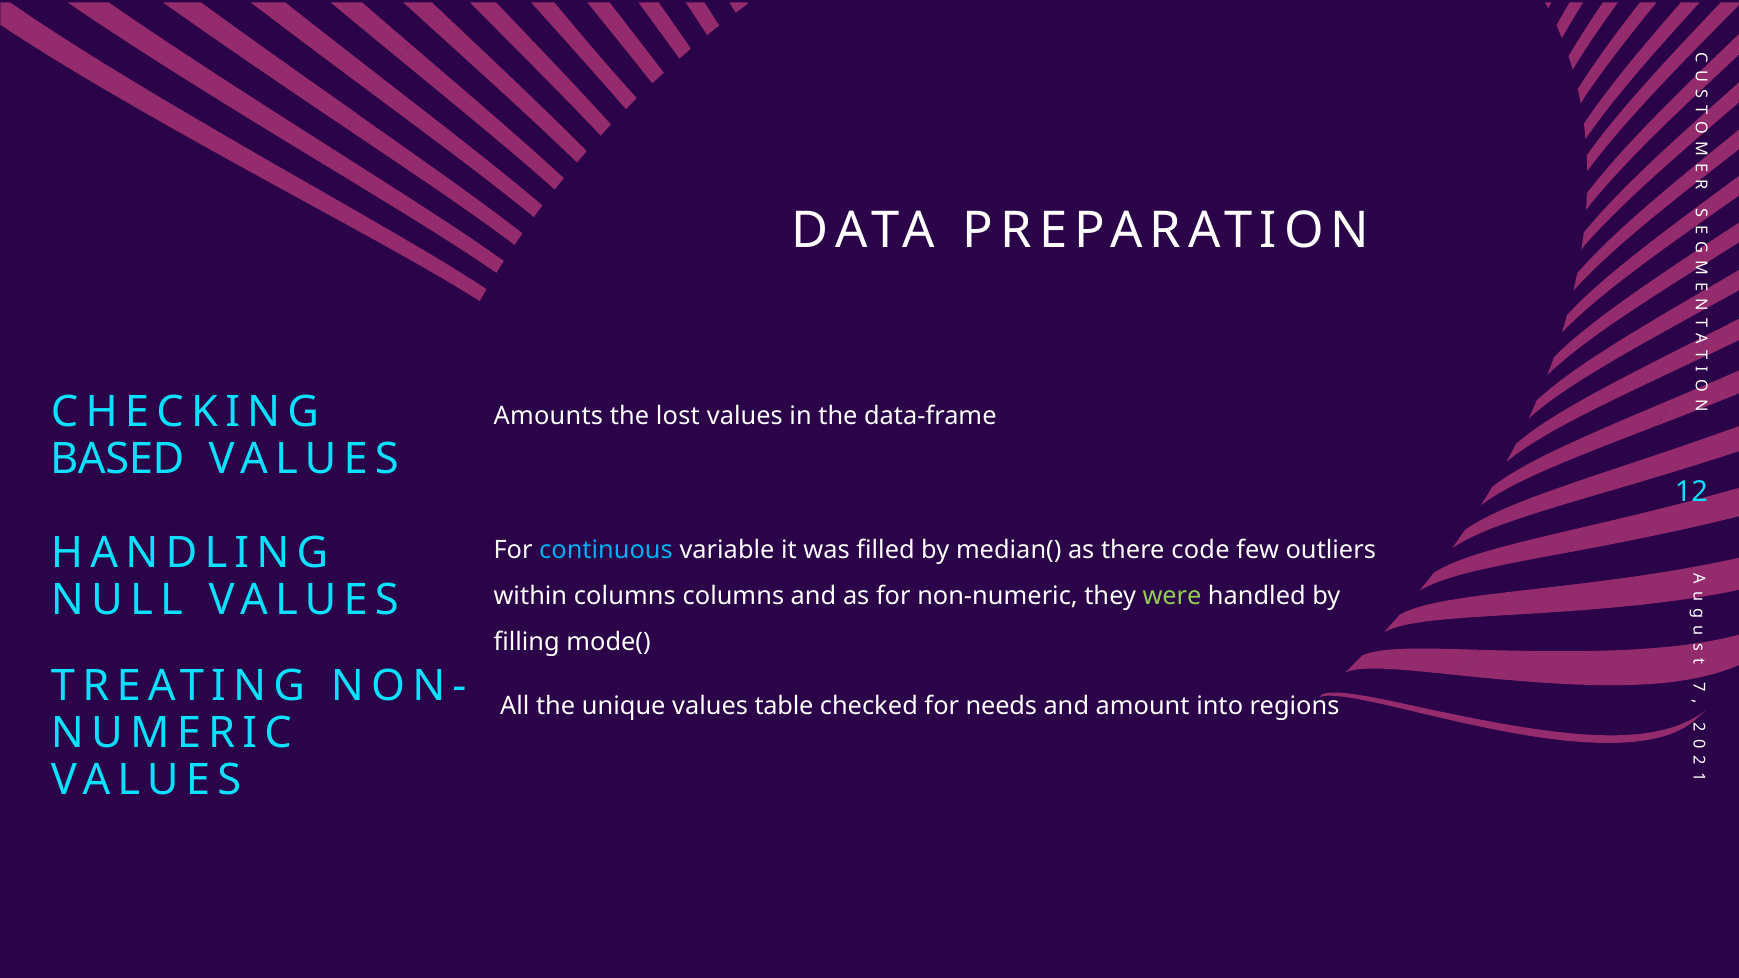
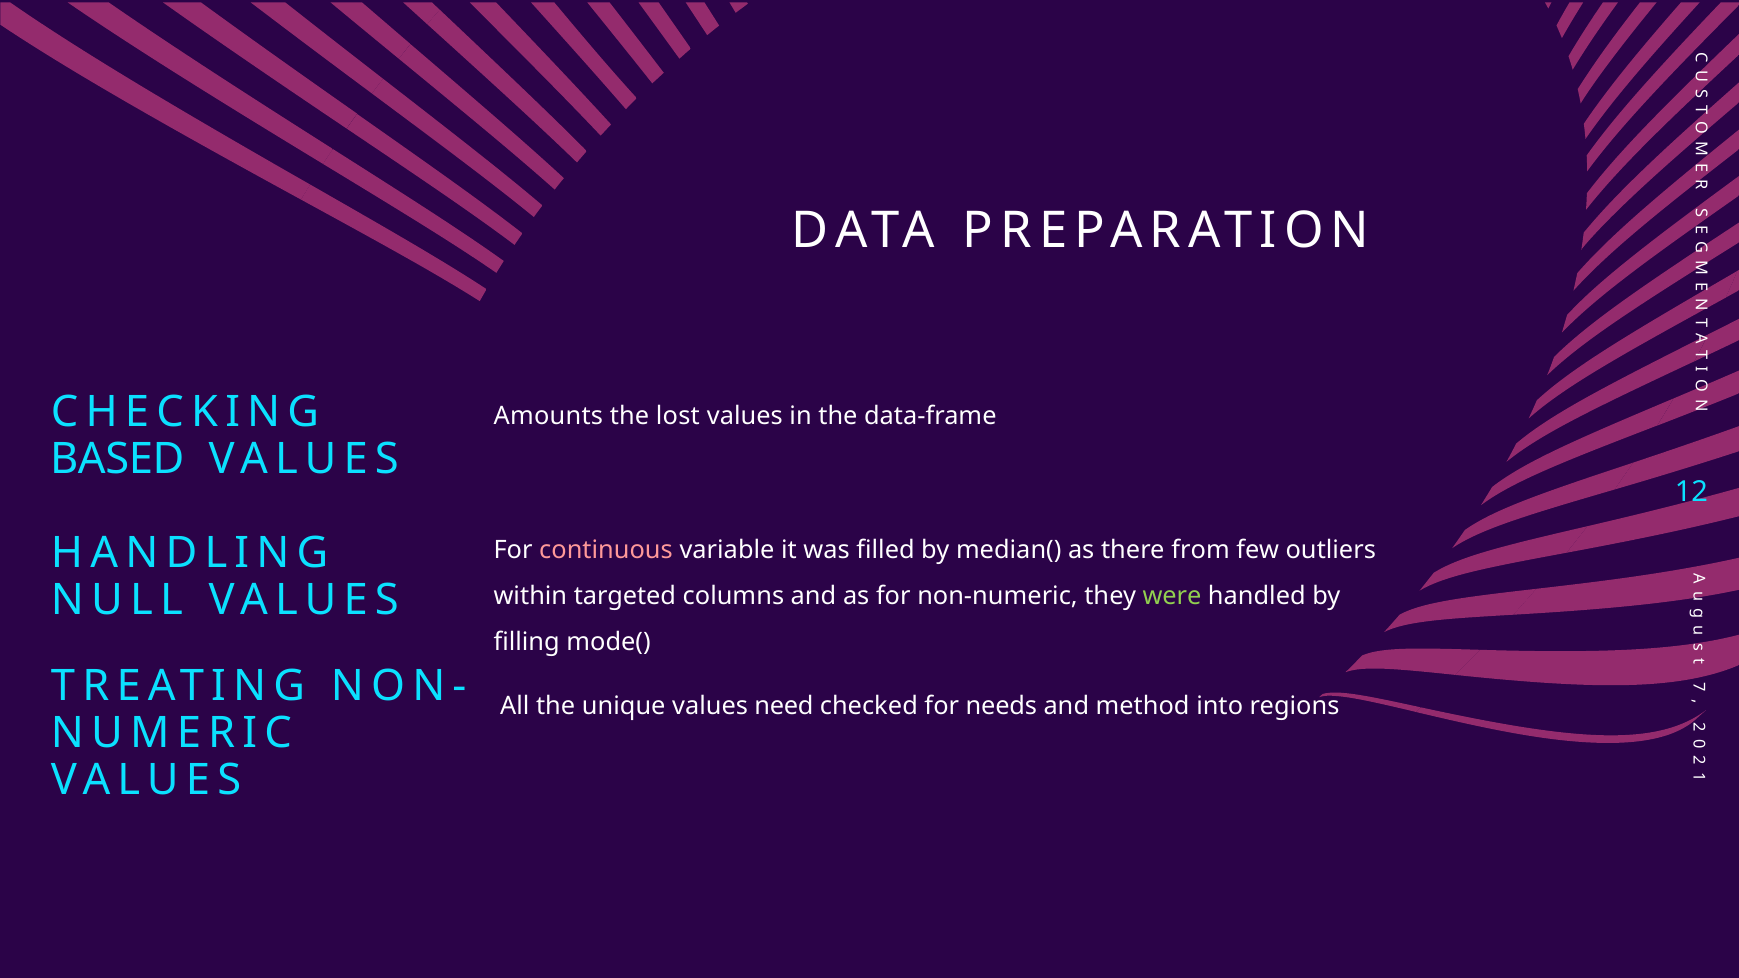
continuous colour: light blue -> pink (606, 551)
code: code -> from (1201, 551)
within columns: columns -> targeted (625, 596)
table: table -> need (784, 706)
amount: amount -> method (1143, 706)
